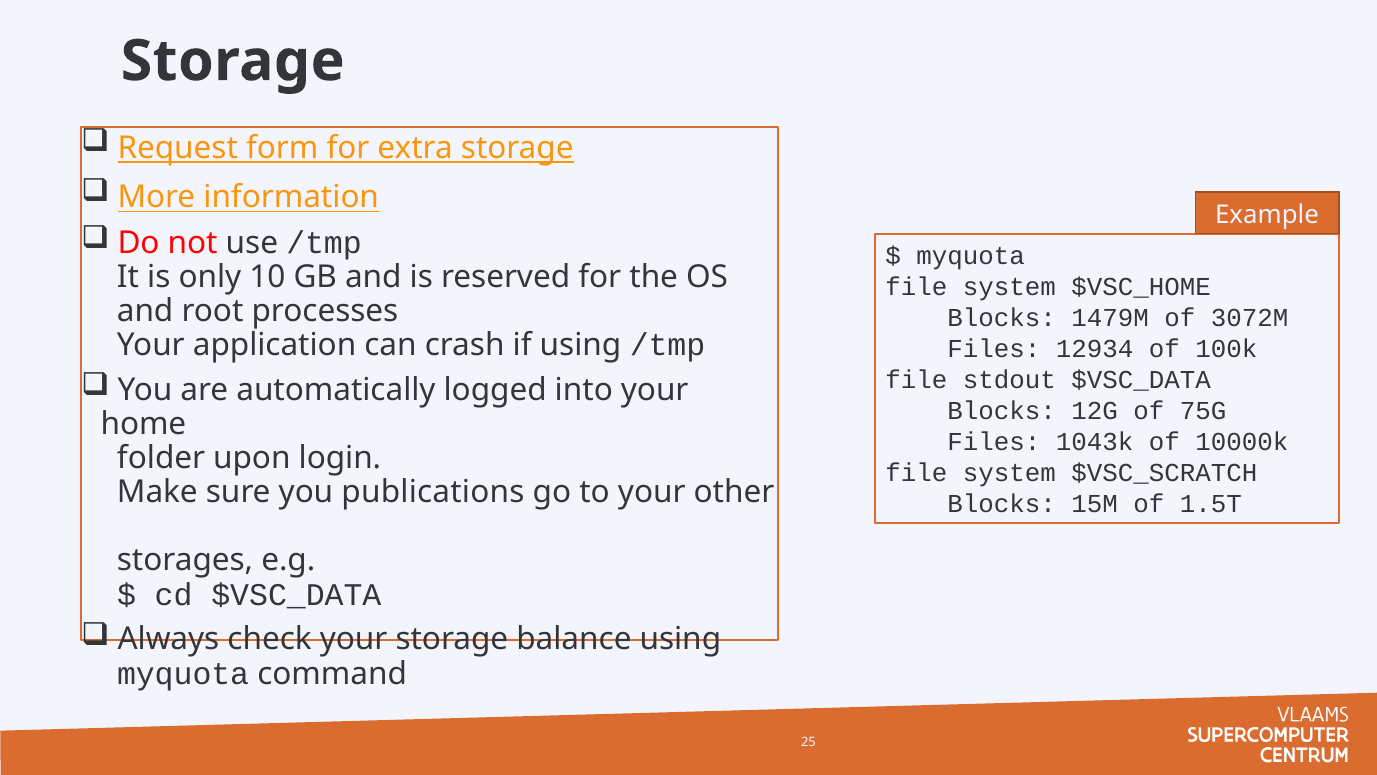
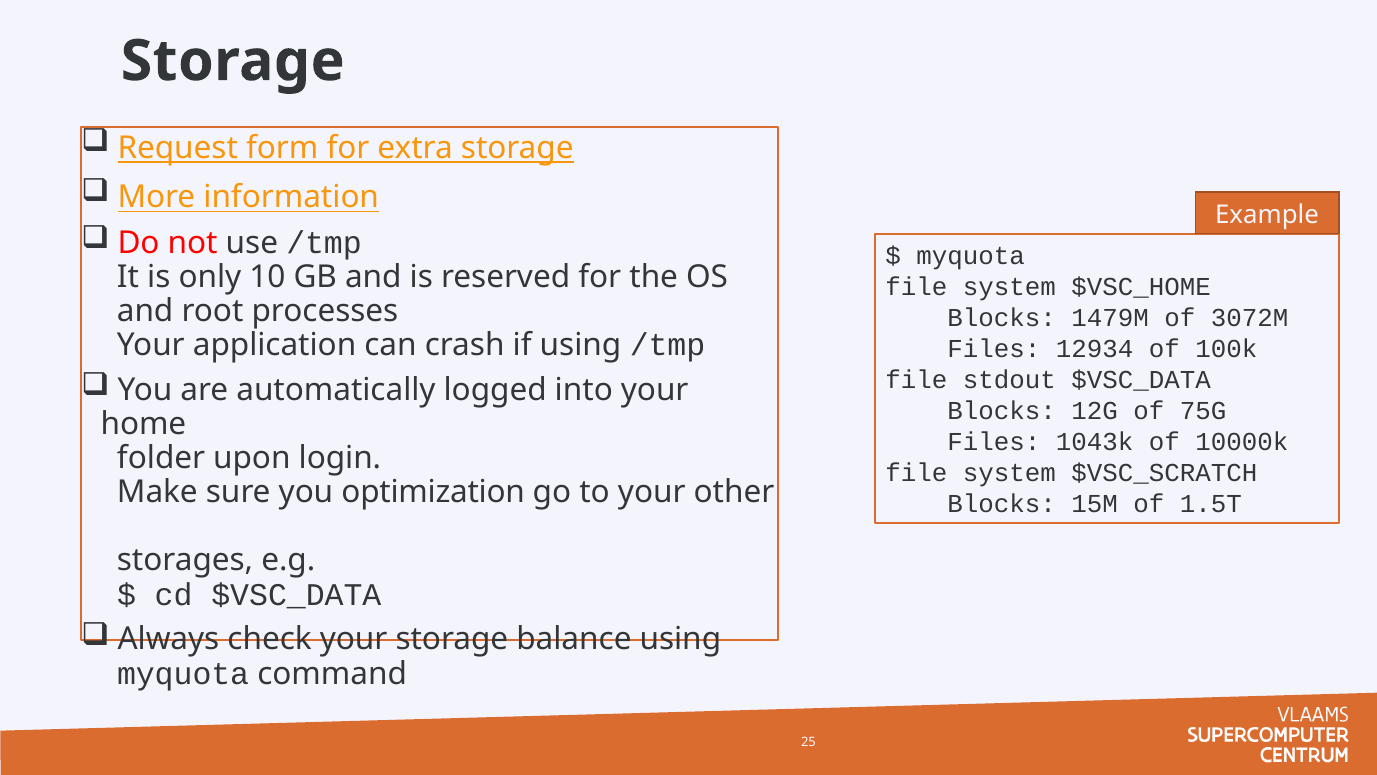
publications: publications -> optimization (433, 492)
